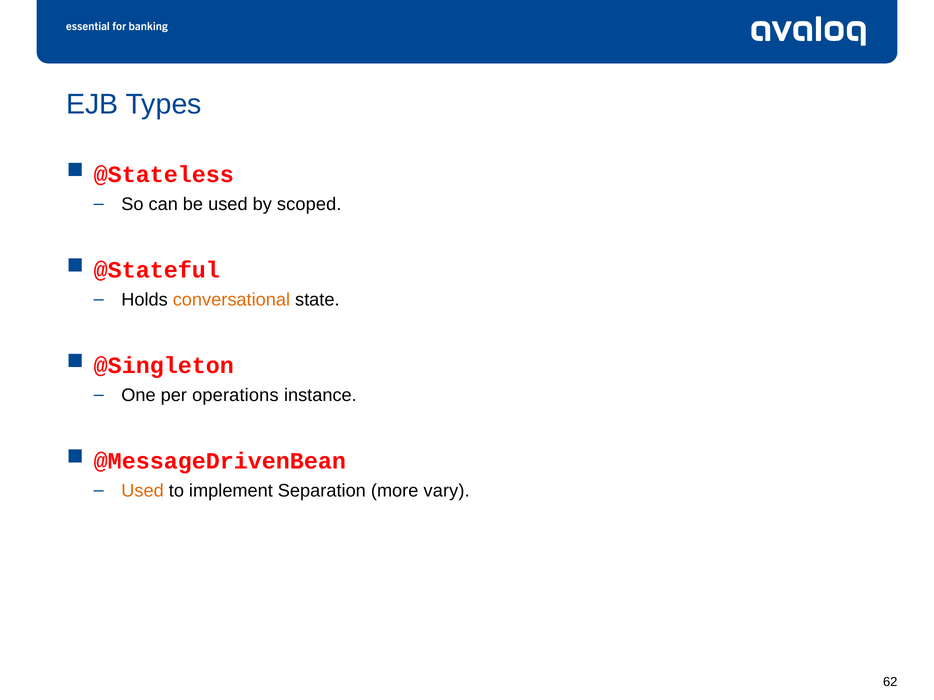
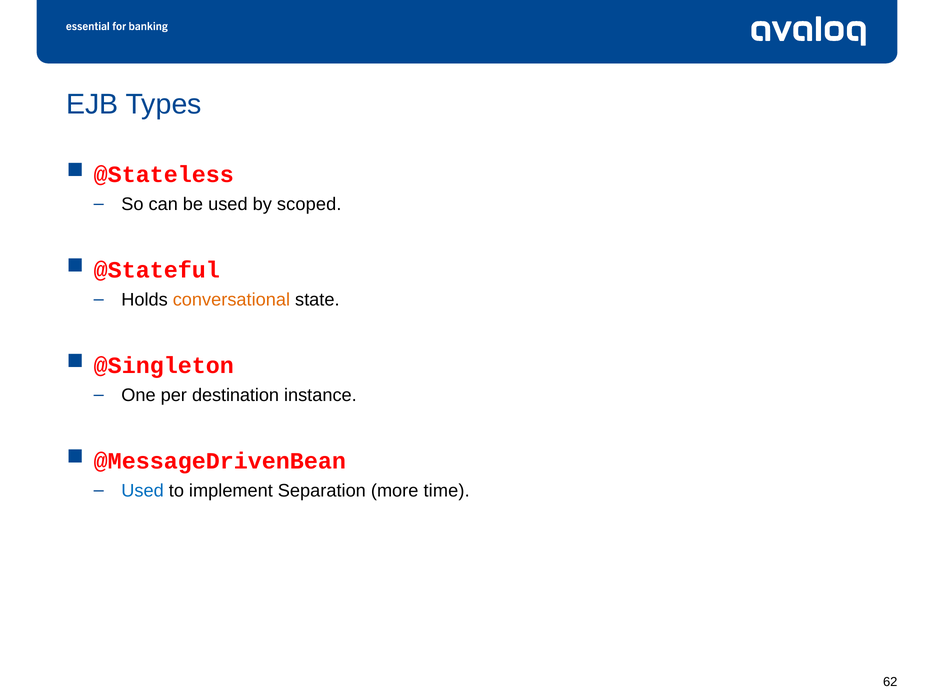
operations: operations -> destination (236, 395)
Used colour: orange -> blue (143, 491)
vary: vary -> time (447, 491)
